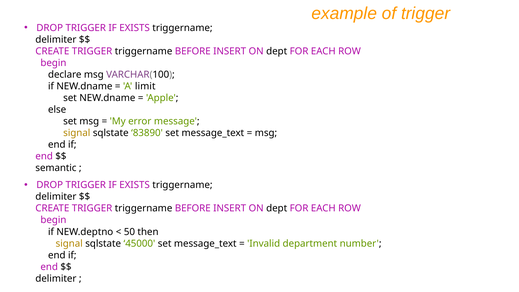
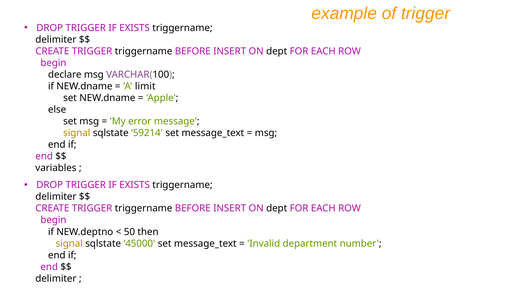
83890: 83890 -> 59214 (147, 133)
semantic: semantic -> variables (56, 168)
